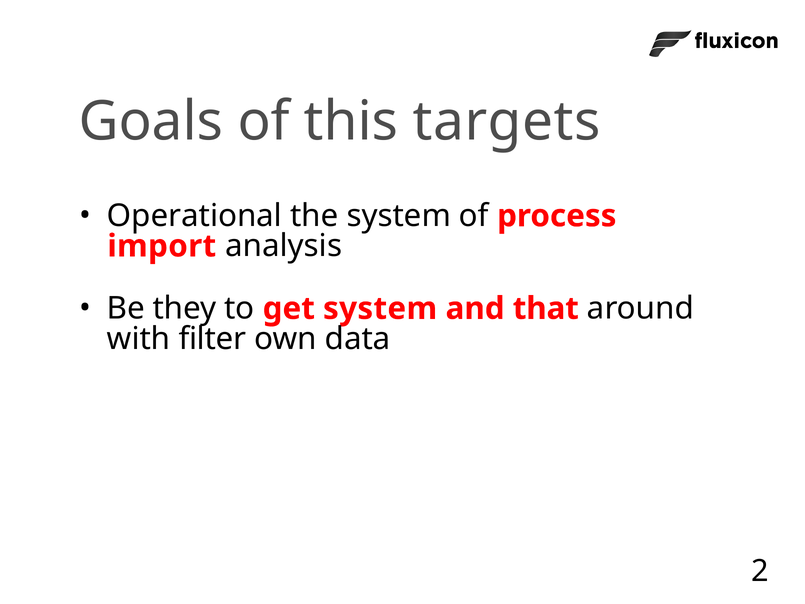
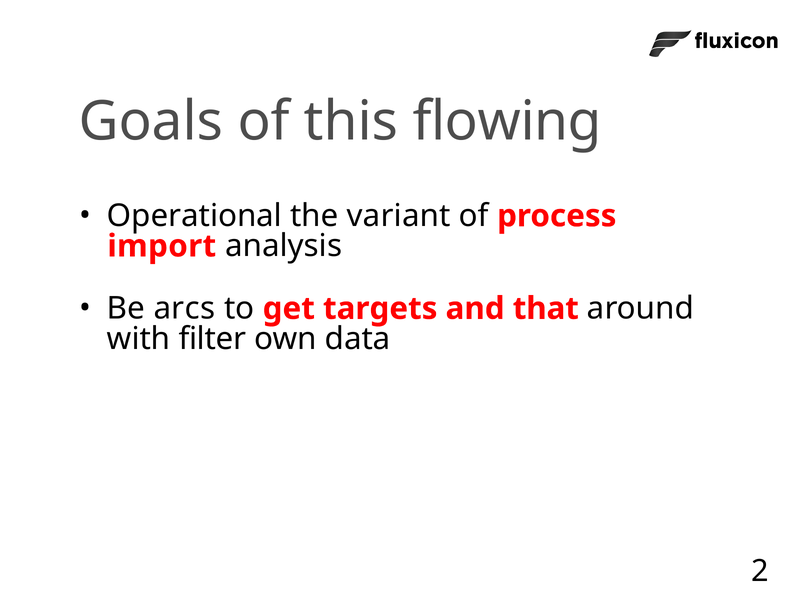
targets: targets -> flowing (507, 122)
the system: system -> variant (399, 216)
they: they -> arcs (184, 308)
get system: system -> targets (380, 308)
